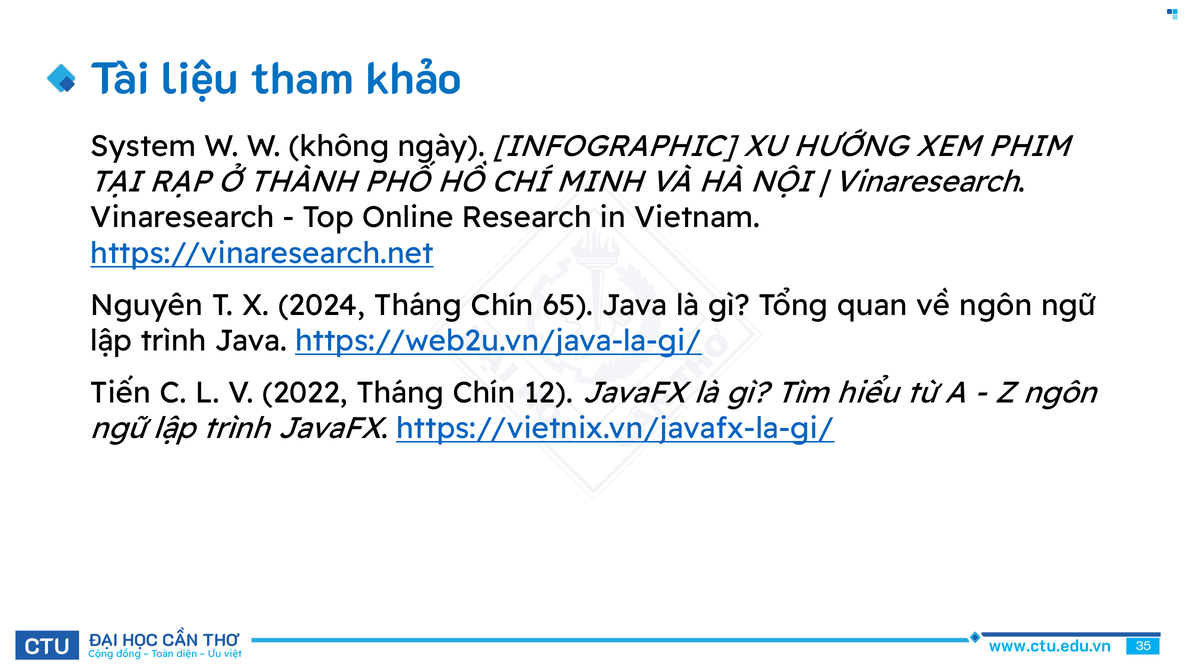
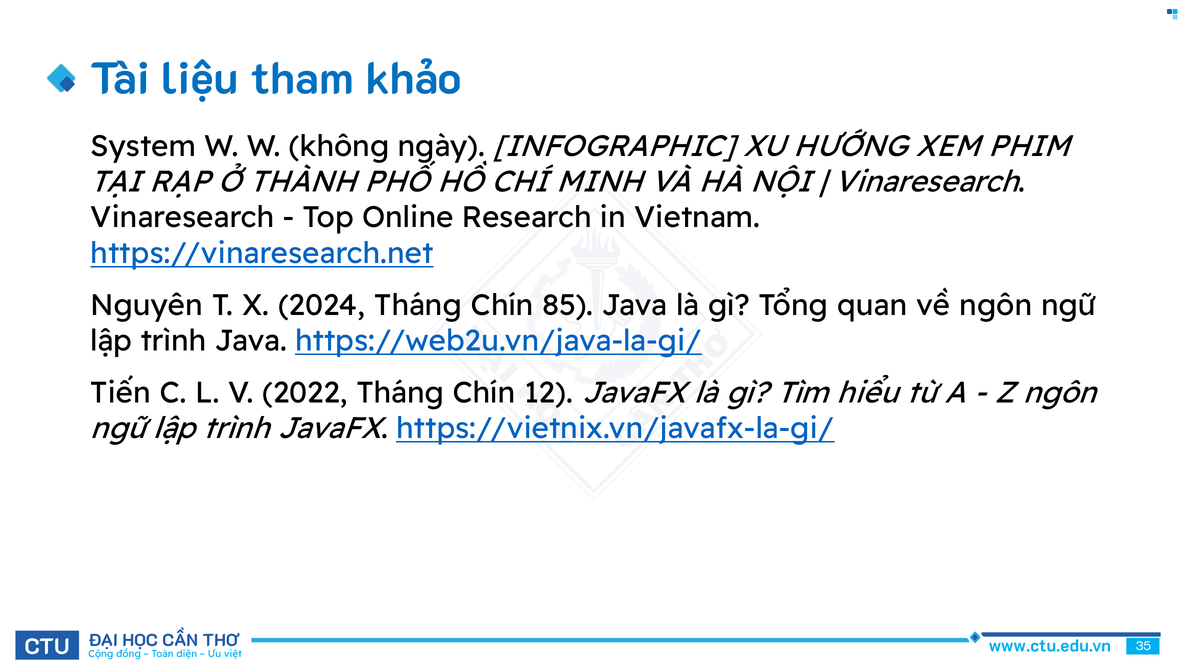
65: 65 -> 85 (568, 305)
